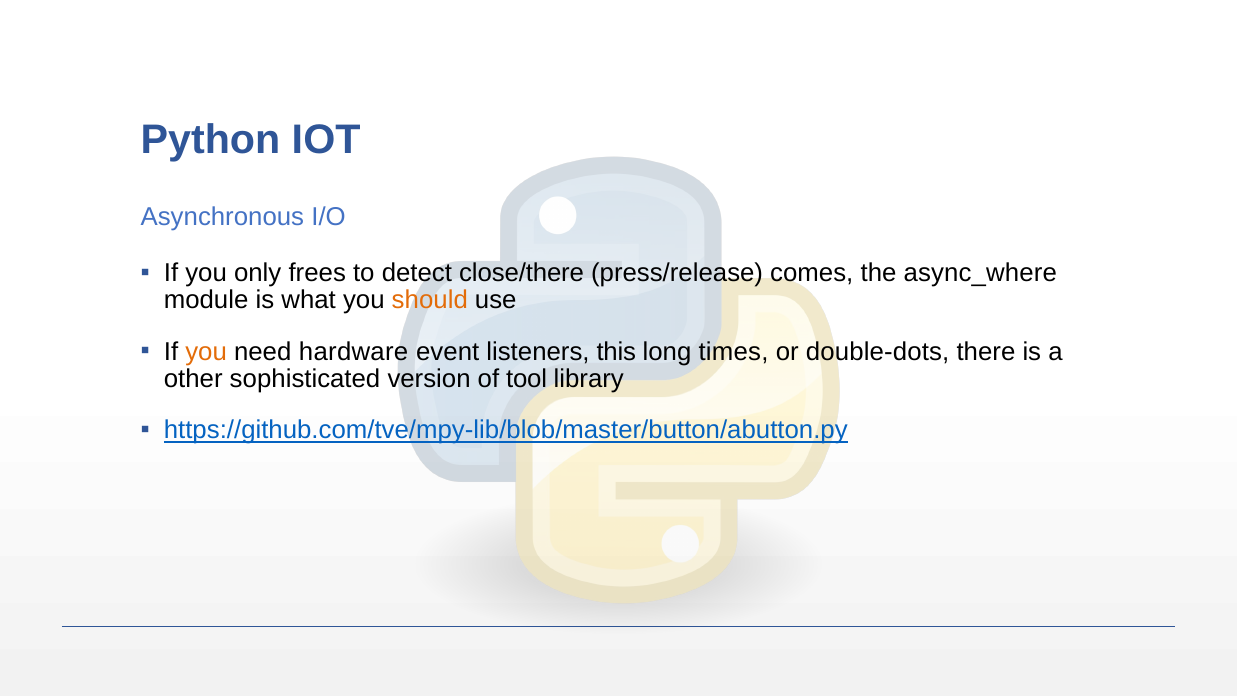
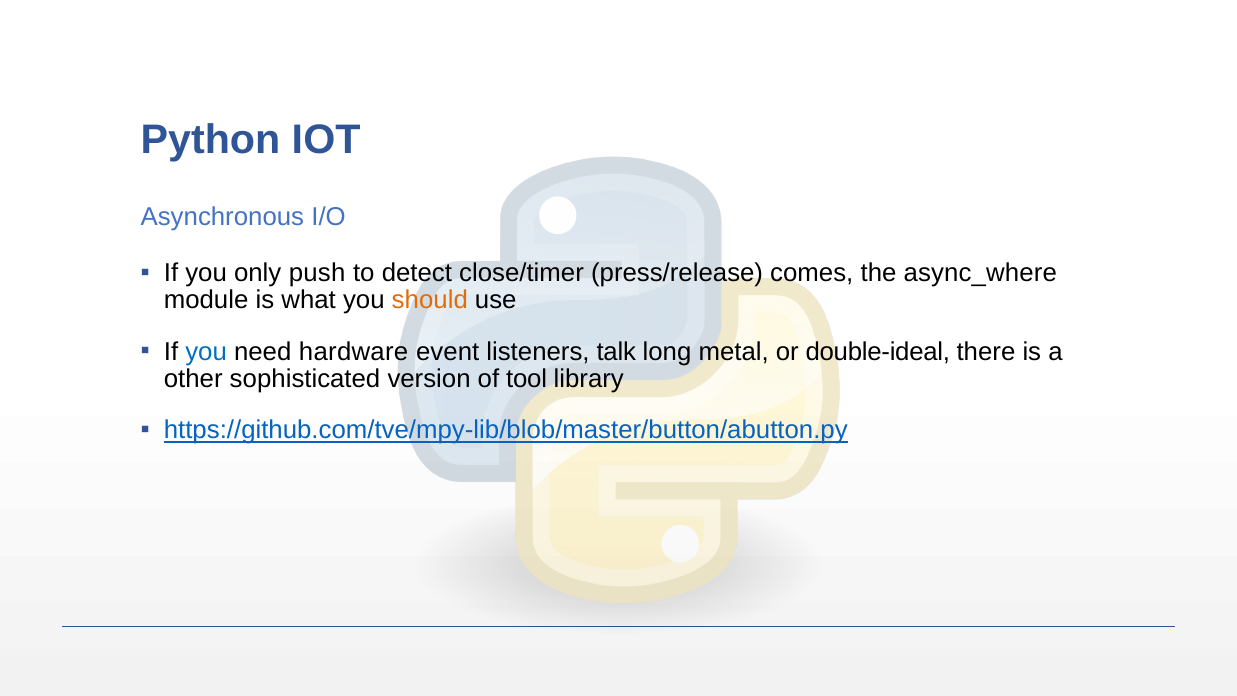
frees: frees -> push (317, 272)
close/there: close/there -> close/timer (522, 272)
you colour: orange -> blue (206, 351)
this: this -> talk (616, 351)
times: times -> metal (734, 351)
double-dots: double-dots -> double-ideal (878, 351)
